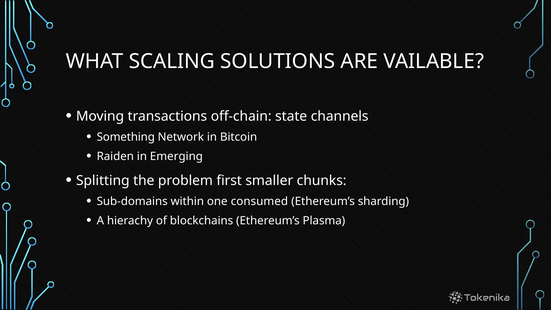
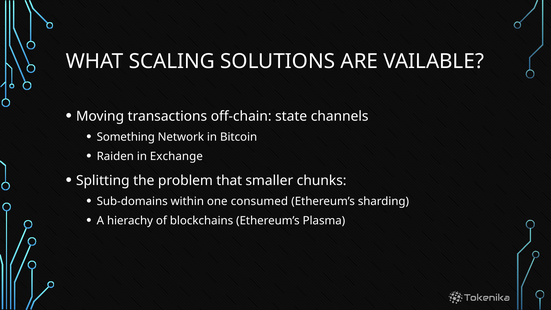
Emerging: Emerging -> Exchange (176, 156)
first: first -> that (229, 181)
